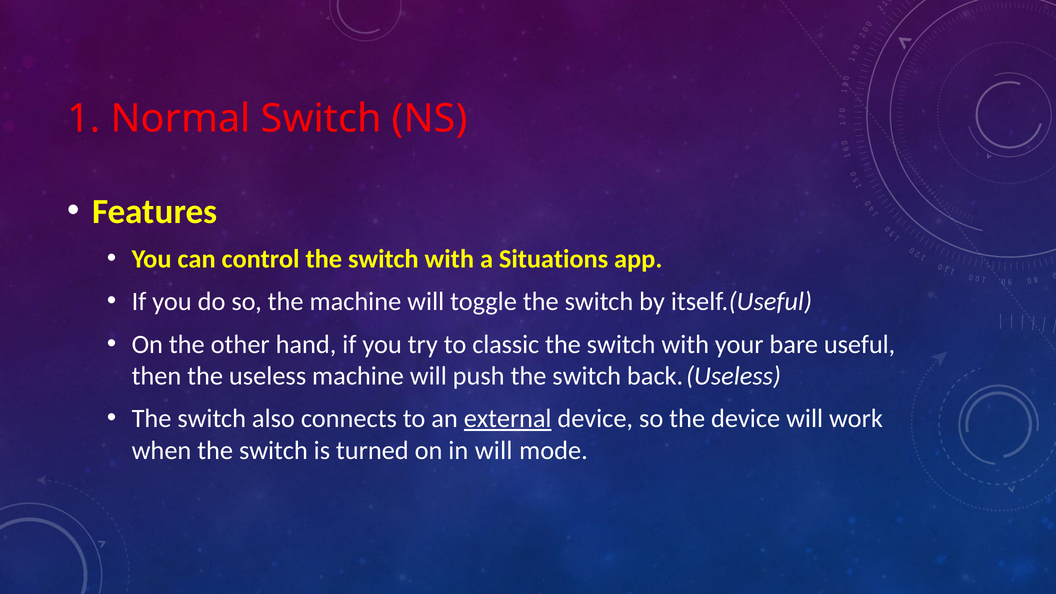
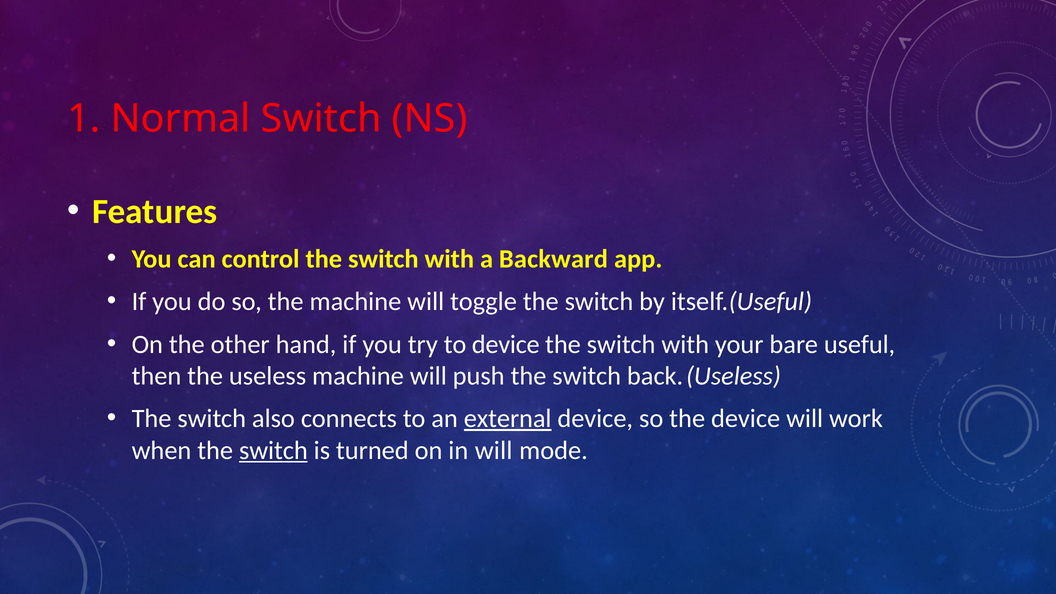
Situations: Situations -> Backward (553, 259)
to classic: classic -> device (506, 344)
switch underline: none -> present (273, 450)
